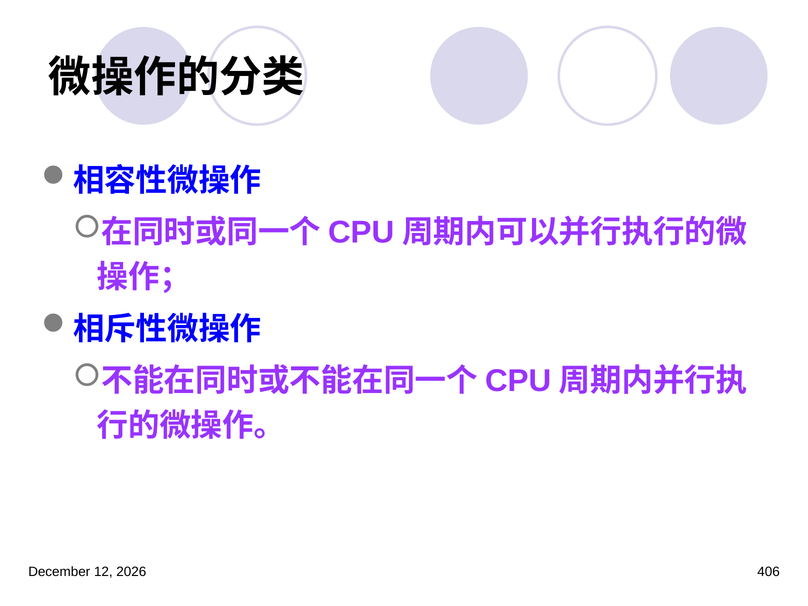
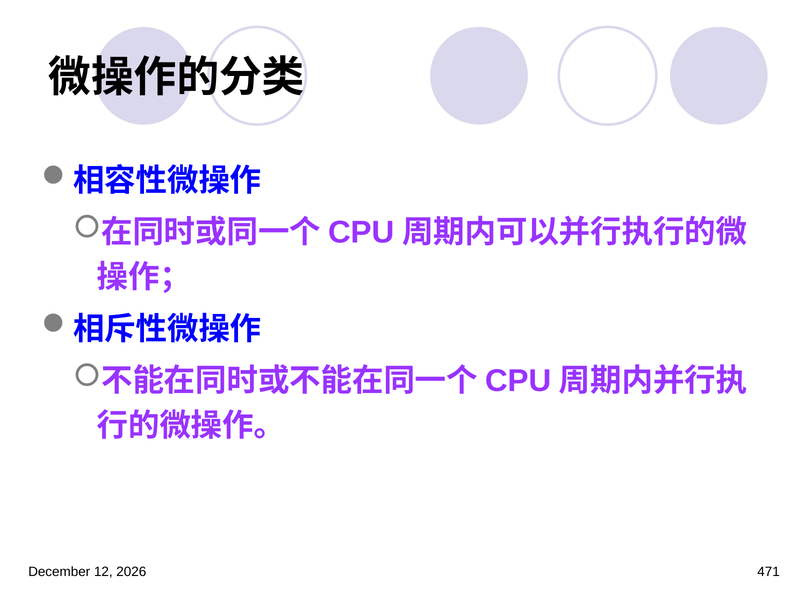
406: 406 -> 471 (769, 572)
